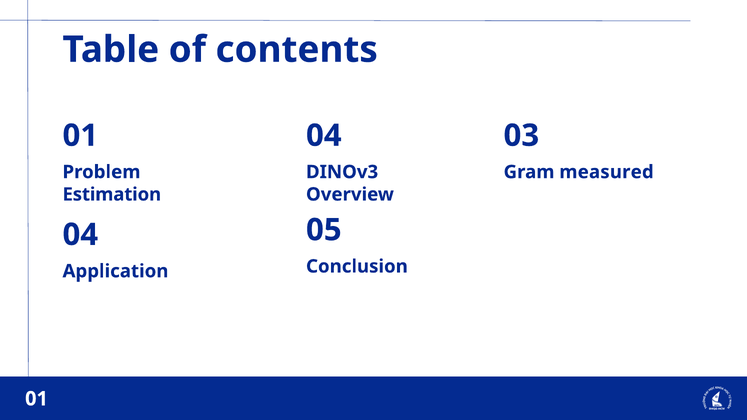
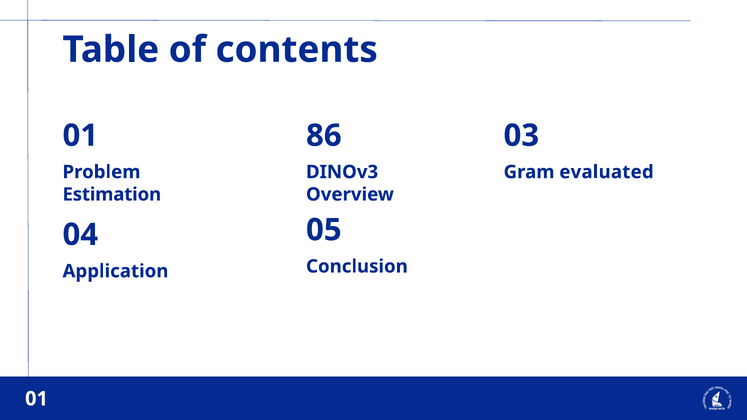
01 04: 04 -> 86 (324, 136)
measured: measured -> evaluated (606, 172)
